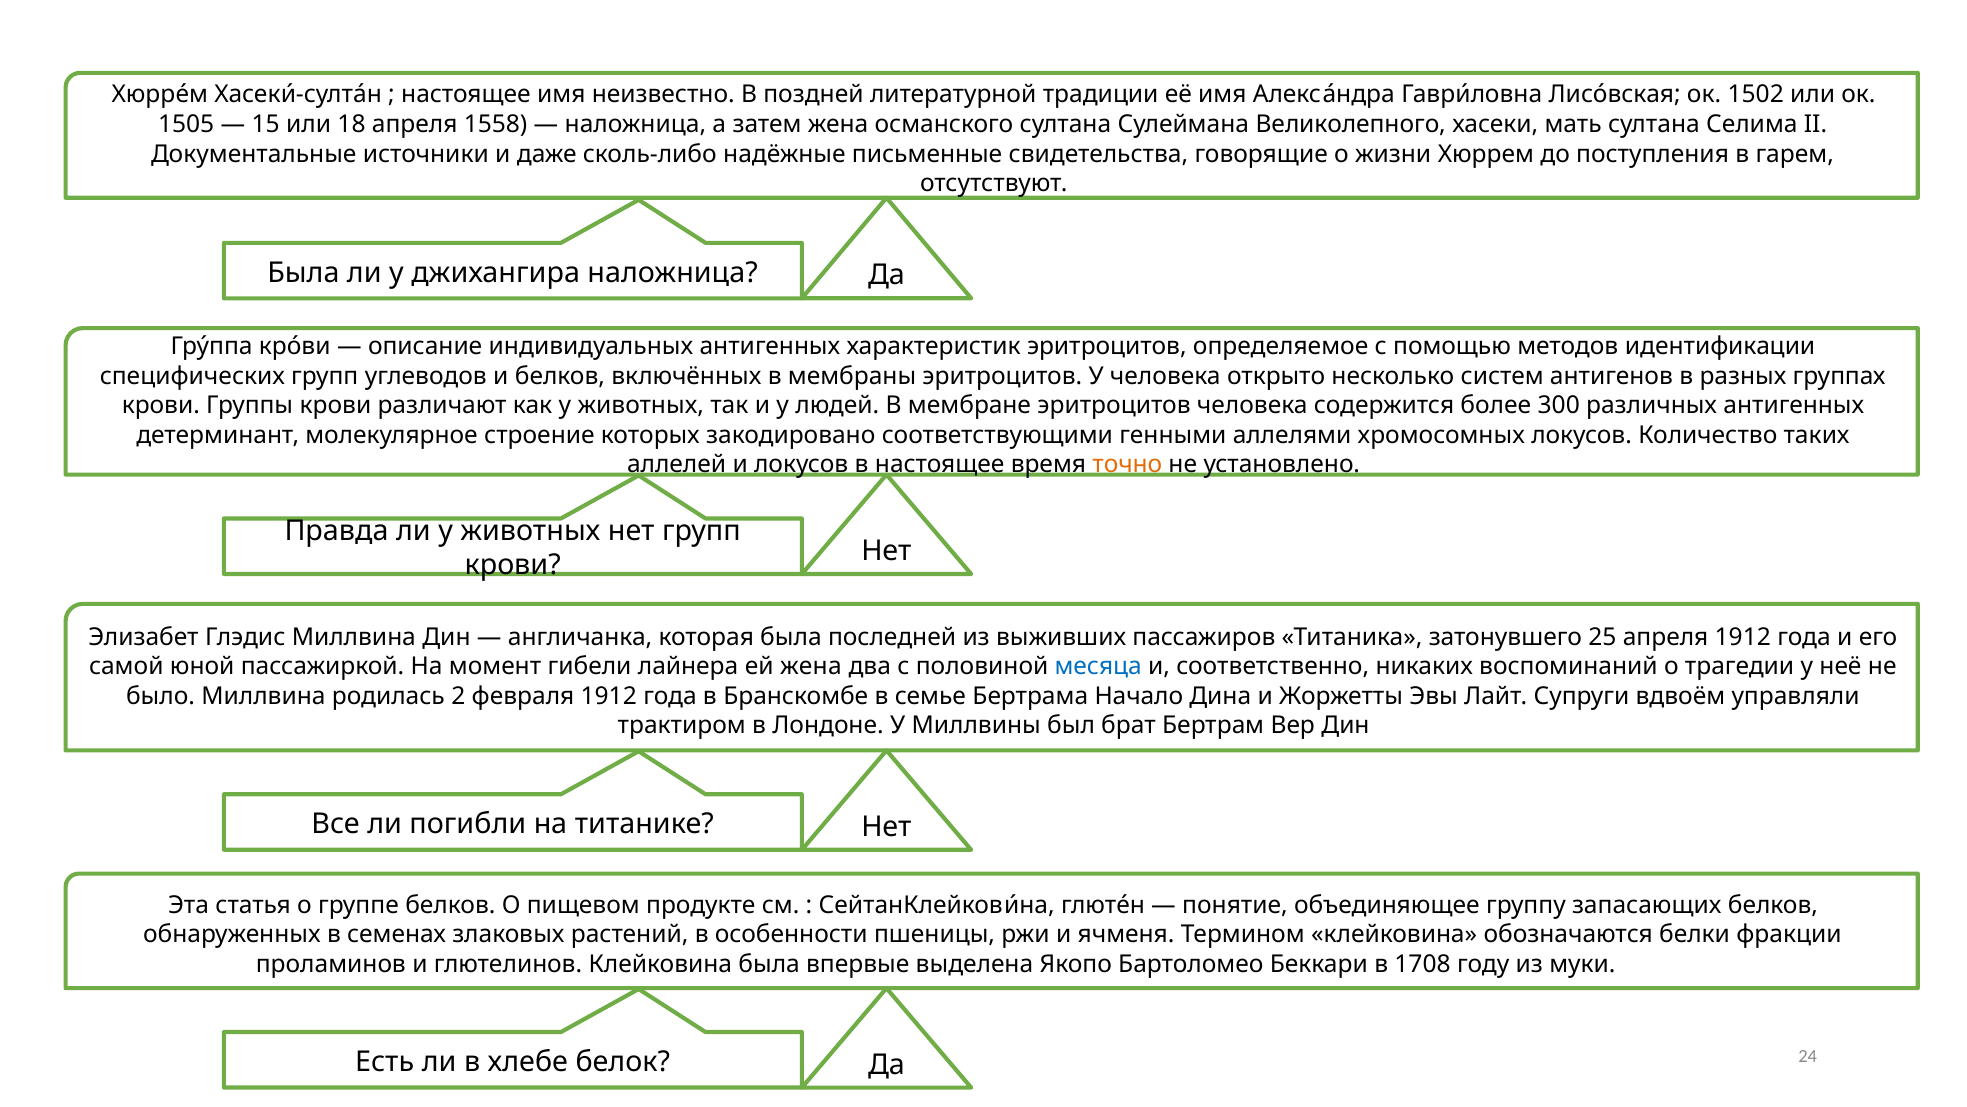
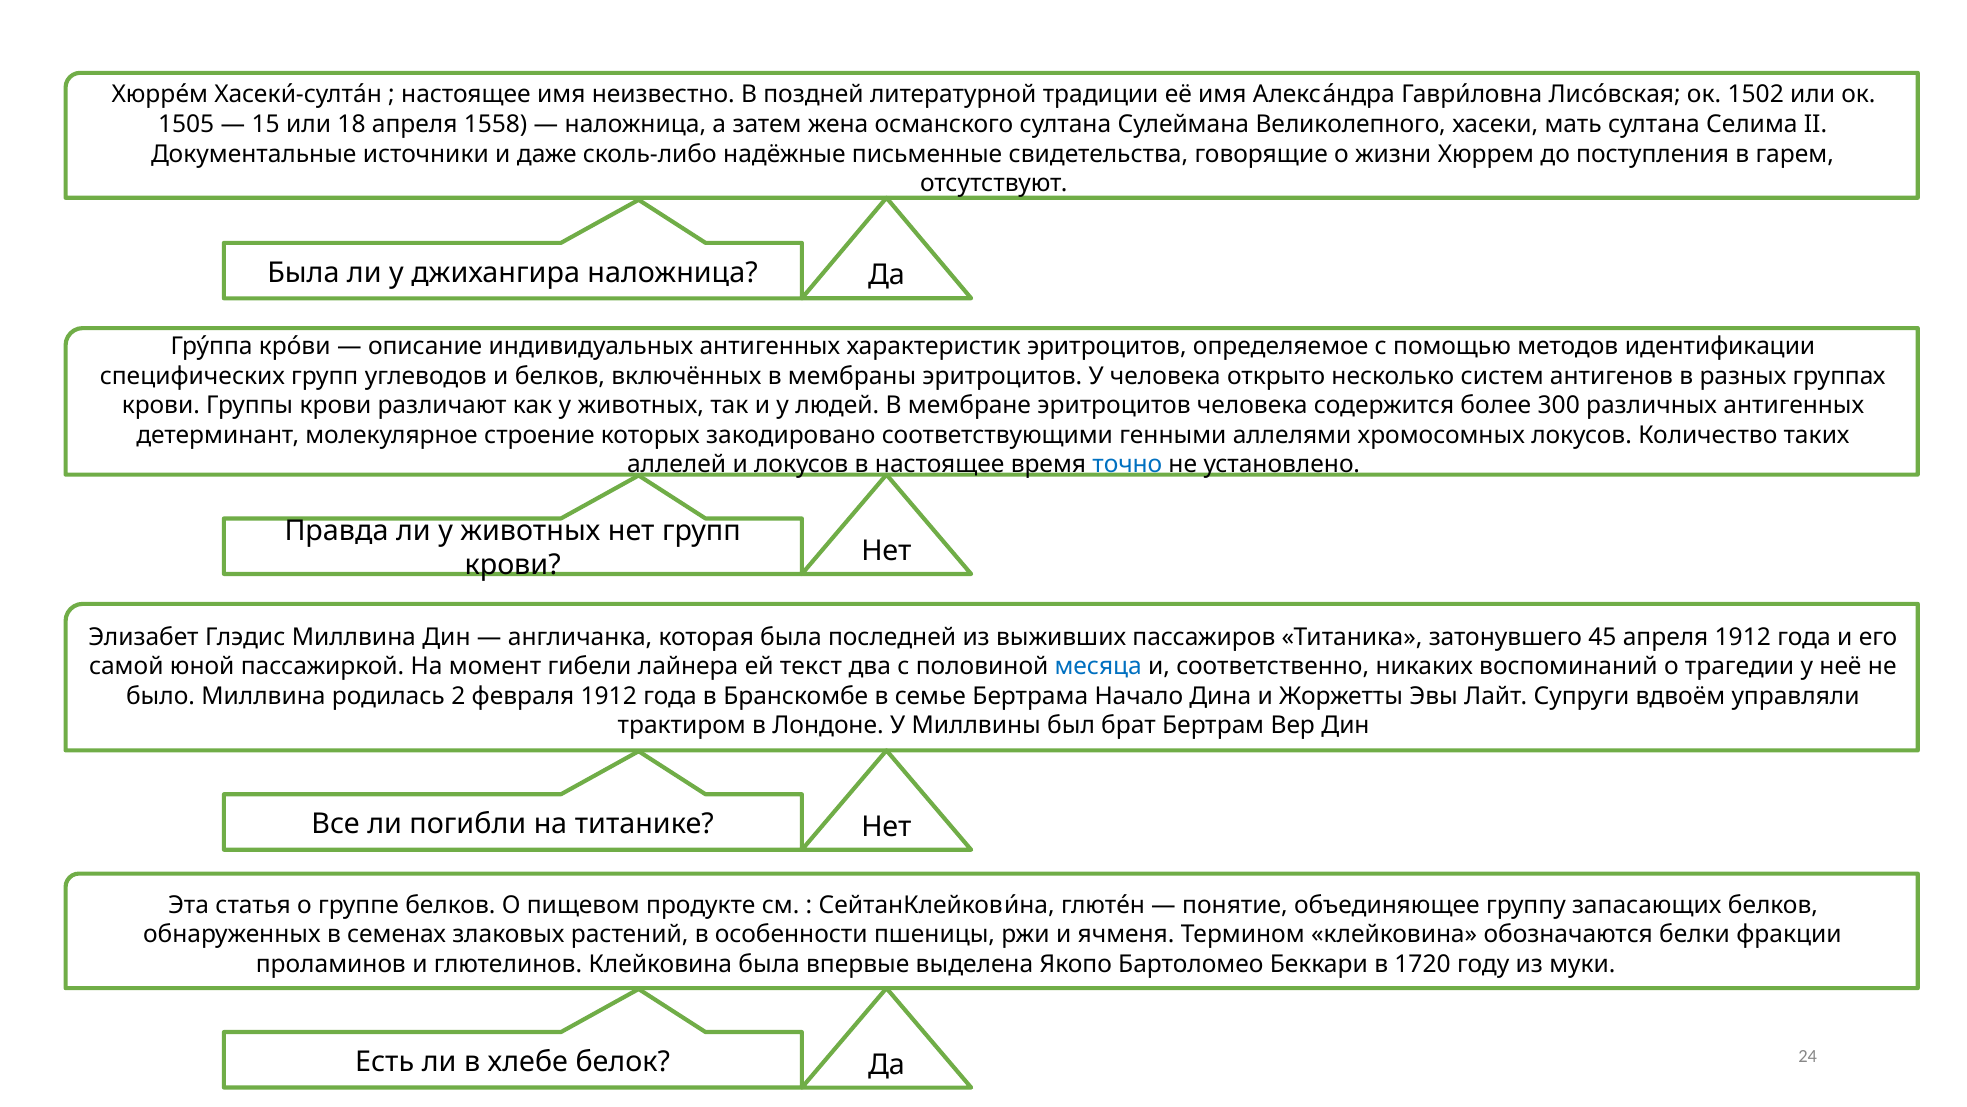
точно colour: orange -> blue (1127, 464)
25: 25 -> 45 (1602, 637)
ей жена: жена -> текст (811, 666)
1708: 1708 -> 1720 (1423, 964)
